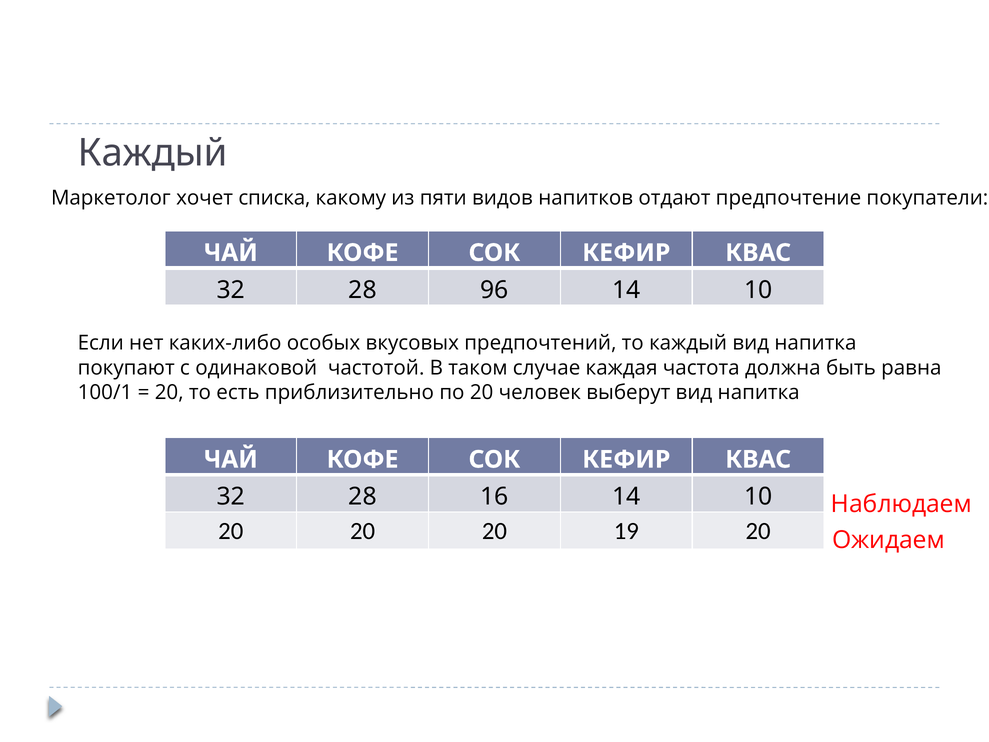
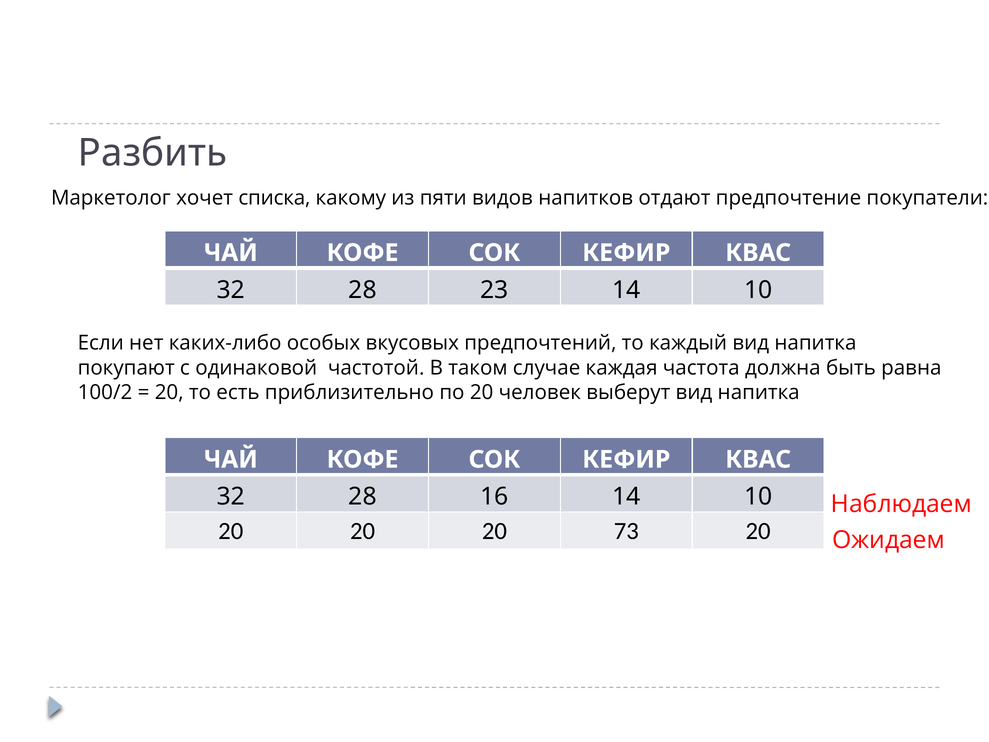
Каждый: Каждый -> Разбить (153, 153)
96: 96 -> 23 (494, 290)
100/1: 100/1 -> 100/2 (105, 392)
19: 19 -> 73 (626, 531)
